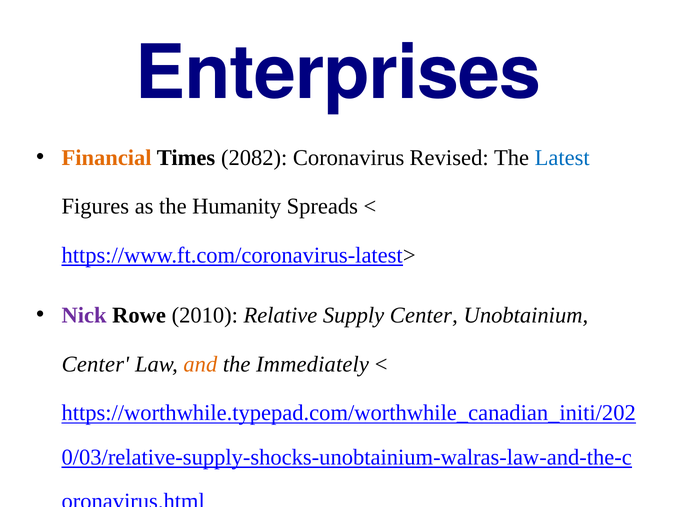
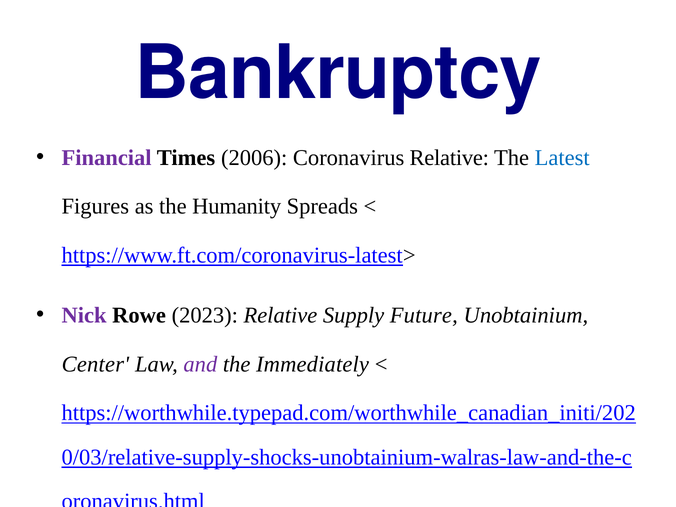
Enterprises: Enterprises -> Bankruptcy (338, 73)
Financial colour: orange -> purple (107, 158)
2082: 2082 -> 2006 (254, 158)
Coronavirus Revised: Revised -> Relative (449, 158)
2010: 2010 -> 2023 (205, 315)
Supply Center: Center -> Future (424, 315)
and colour: orange -> purple (200, 364)
